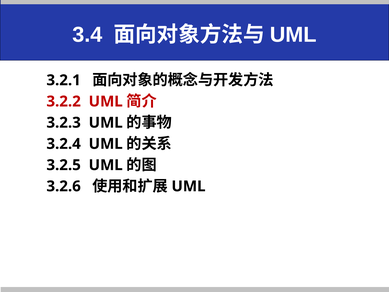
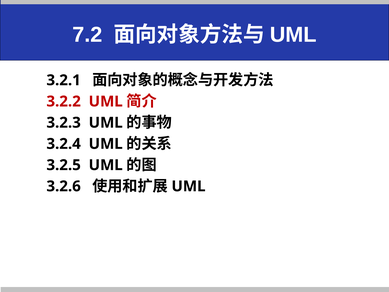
3.4: 3.4 -> 7.2 (87, 35)
